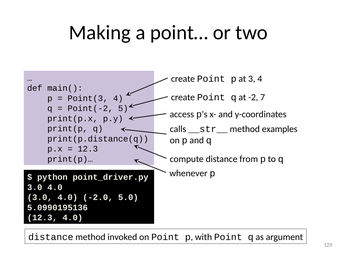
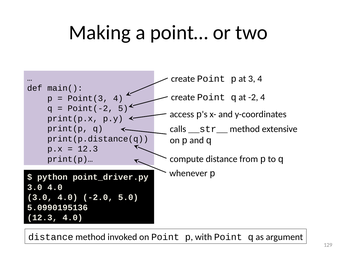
-2 7: 7 -> 4 (263, 97)
examples: examples -> extensive (280, 129)
